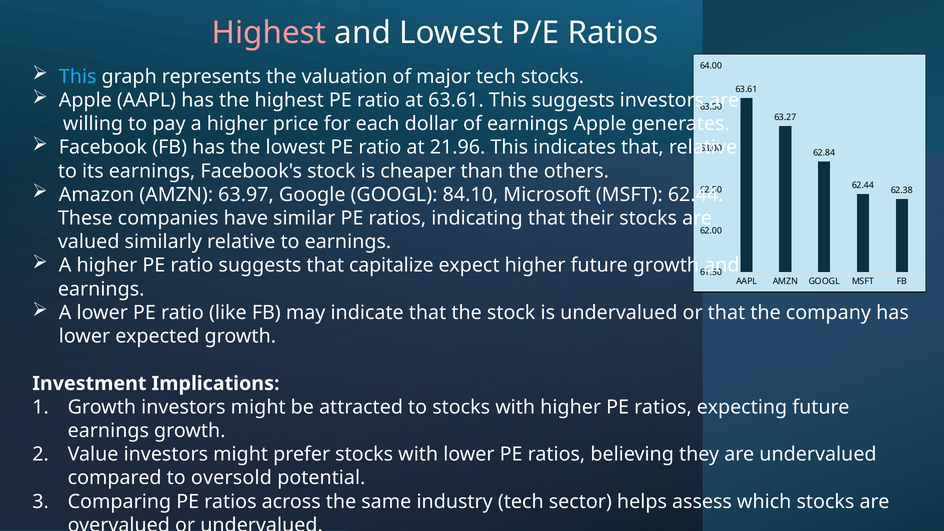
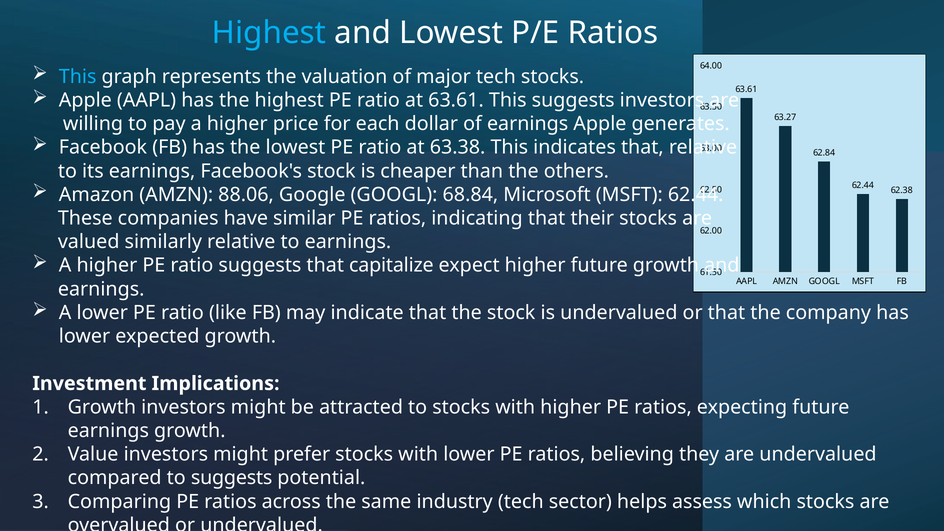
Highest colour: pink -> light blue (269, 33)
21.96: 21.96 -> 63.38 (458, 147)
63.97: 63.97 -> 88.06 (246, 195)
84.10: 84.10 -> 68.84 (470, 195)
to oversold: oversold -> suggests (232, 478)
